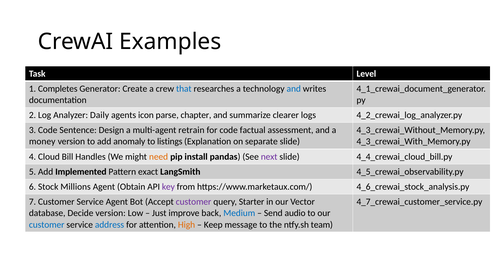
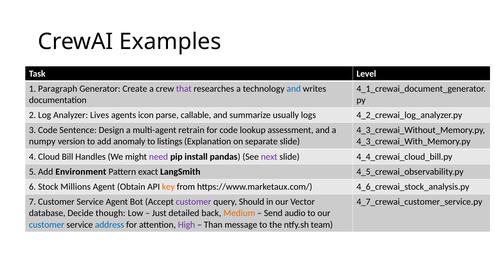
Completes: Completes -> Paragraph (58, 89)
that colour: blue -> purple (184, 89)
Daily: Daily -> Lives (100, 115)
chapter: chapter -> callable (196, 115)
clearer: clearer -> usually (286, 115)
factual: factual -> lookup (253, 130)
money: money -> numpy (42, 141)
need colour: orange -> purple (159, 156)
Implemented: Implemented -> Environment (81, 171)
key colour: purple -> orange (168, 186)
Starter: Starter -> Should (252, 201)
Decide version: version -> though (111, 213)
improve: improve -> detailed (184, 213)
Medium colour: blue -> orange (239, 213)
High colour: orange -> purple (187, 224)
Keep: Keep -> Than (213, 224)
